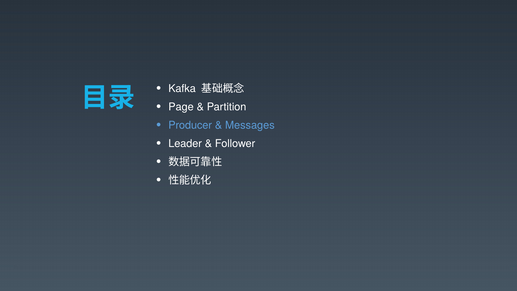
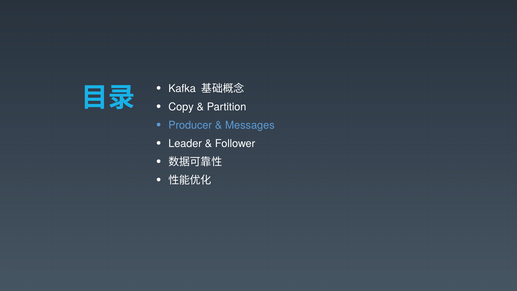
Page: Page -> Copy (181, 107)
